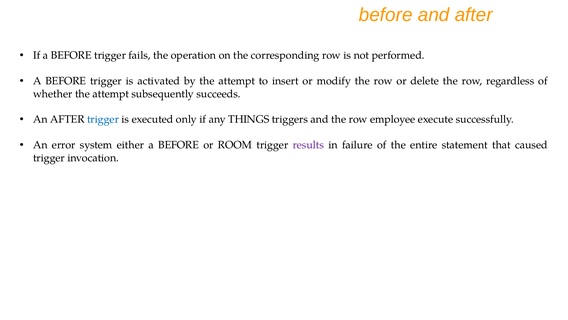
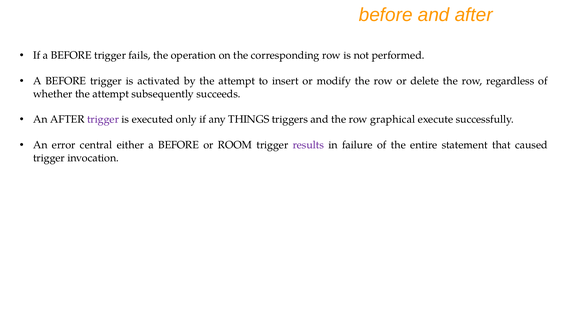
trigger colour: blue -> purple (103, 119)
employee: employee -> graphical (393, 119)
system: system -> central (96, 145)
